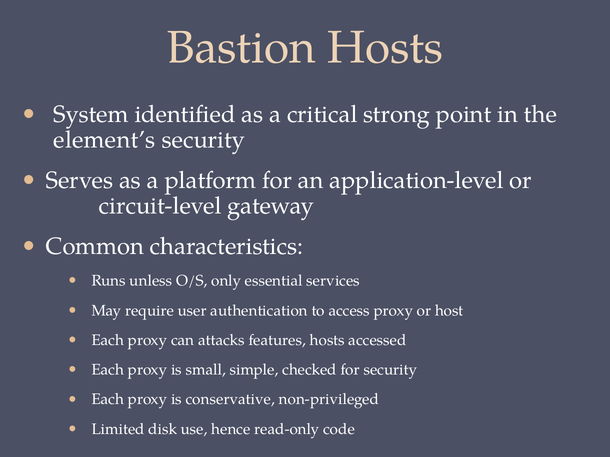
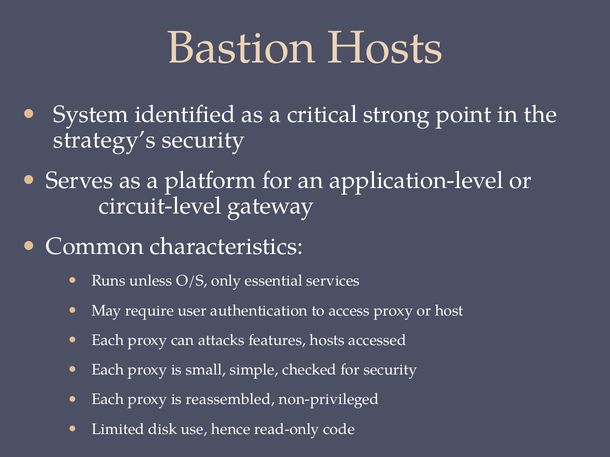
element’s: element’s -> strategy’s (105, 140)
conservative: conservative -> reassembled (230, 400)
